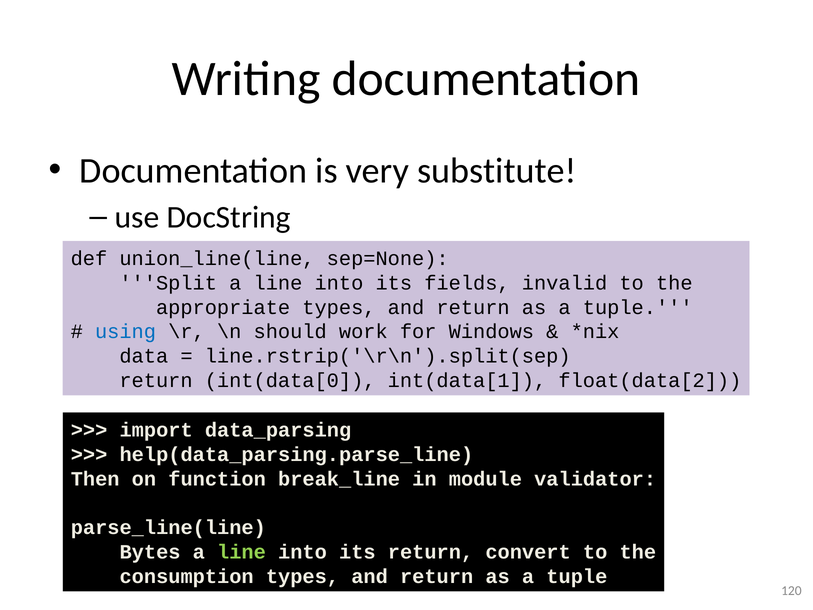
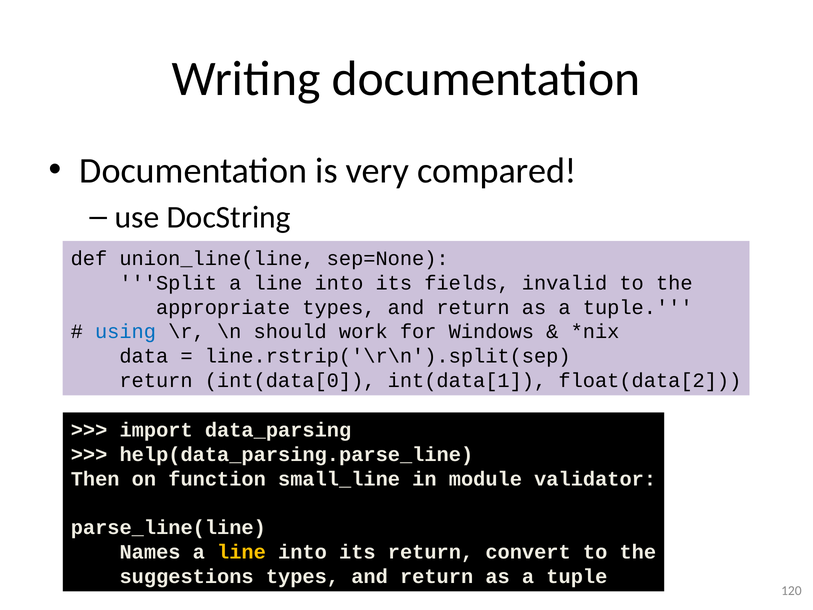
substitute: substitute -> compared (497, 171)
break_line: break_line -> small_line (339, 479)
Bytes: Bytes -> Names (150, 552)
line colour: light green -> yellow (241, 552)
consumption: consumption -> suggestions (187, 576)
